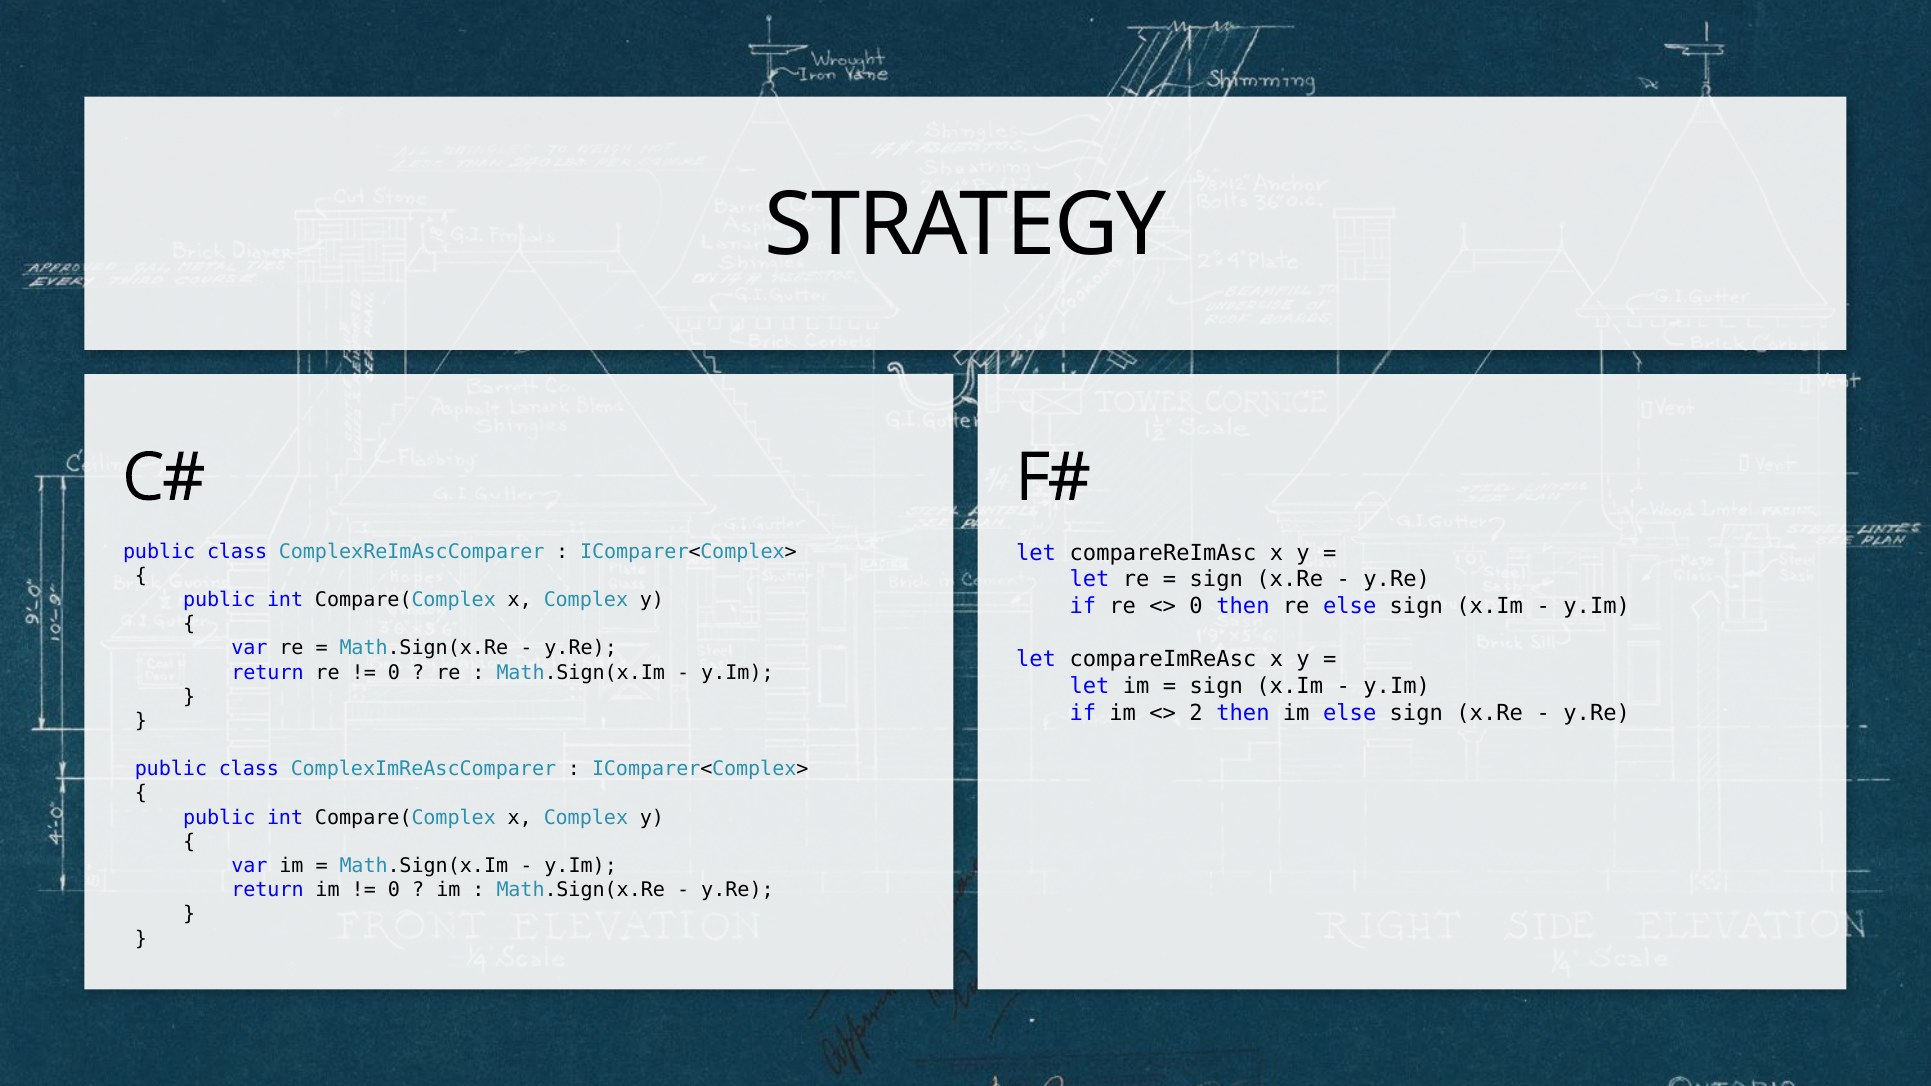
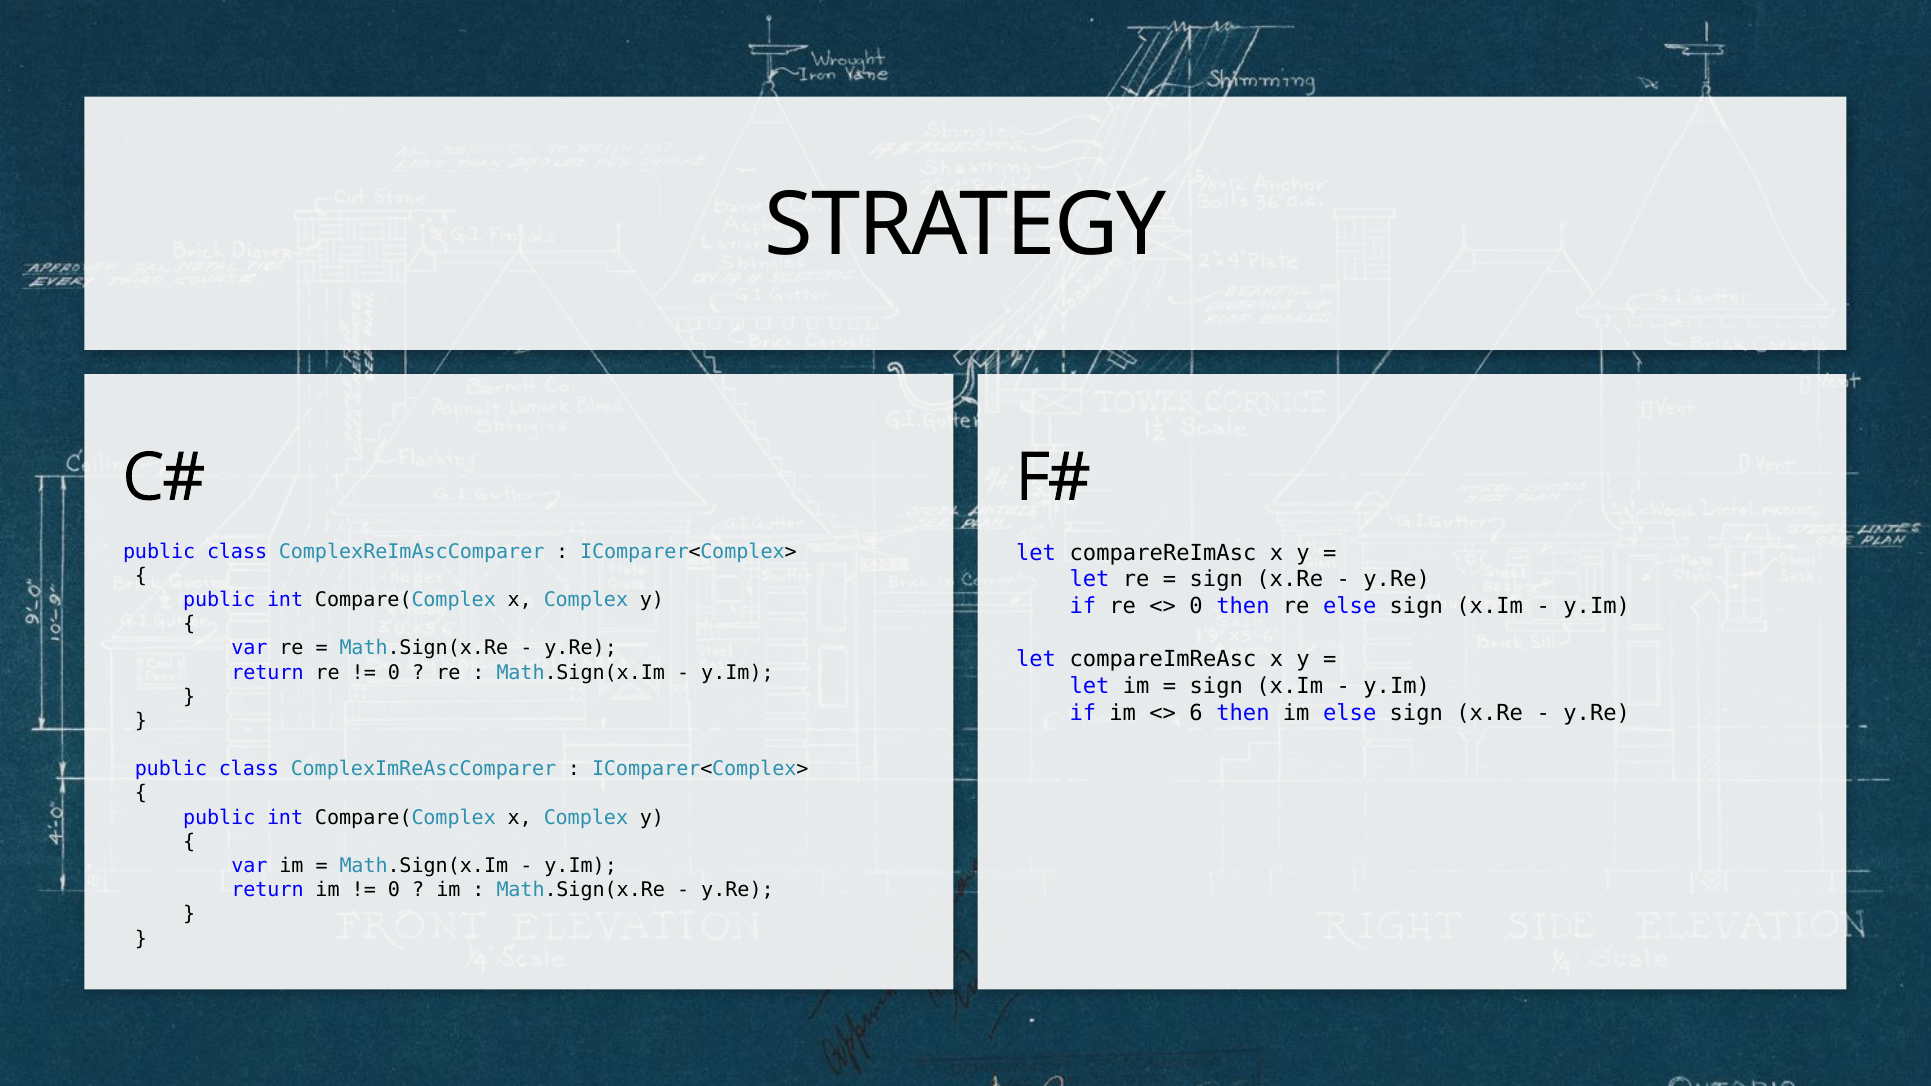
2: 2 -> 6 (1196, 713)
